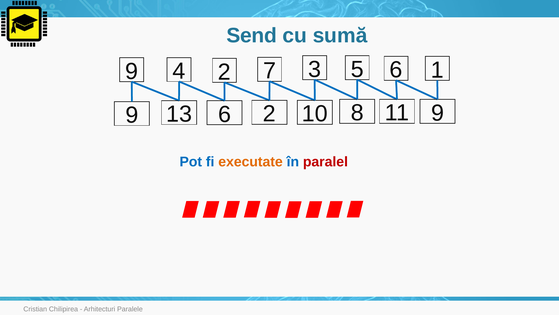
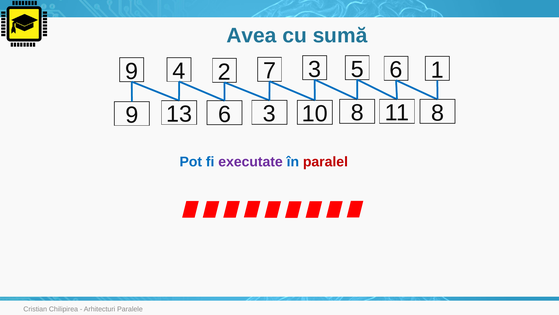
Send: Send -> Avea (252, 36)
13 2: 2 -> 3 (269, 114)
8 9: 9 -> 8 (437, 113)
executate colour: orange -> purple (251, 162)
